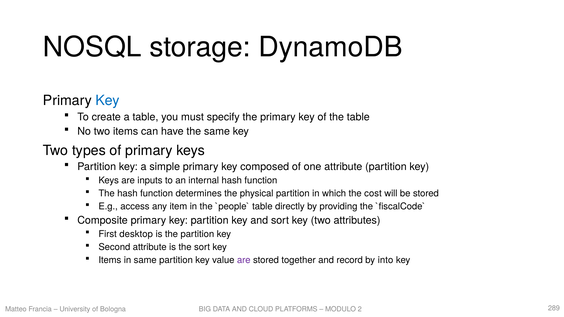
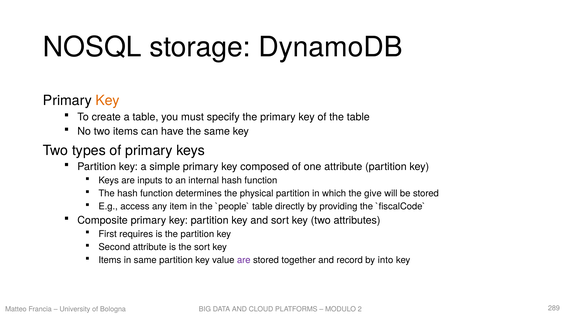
Key colour: blue -> orange (108, 101)
cost: cost -> give (373, 194)
desktop: desktop -> requires (136, 234)
